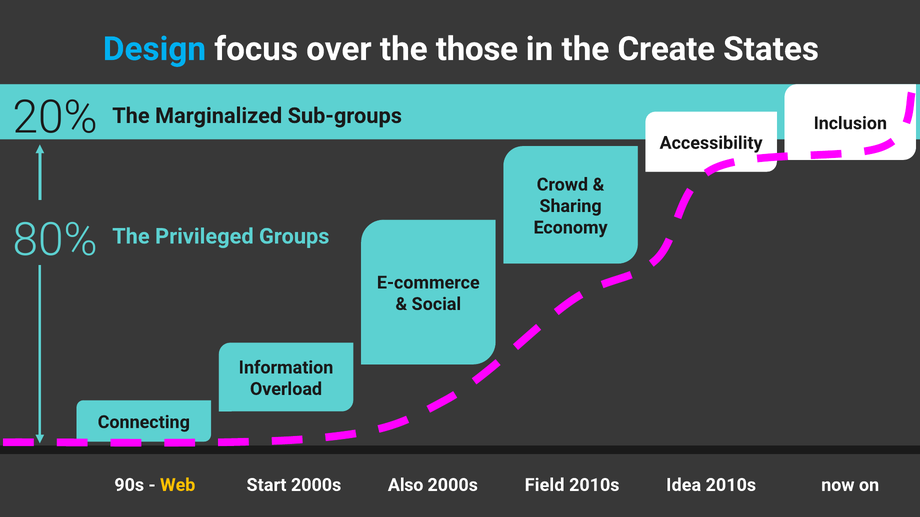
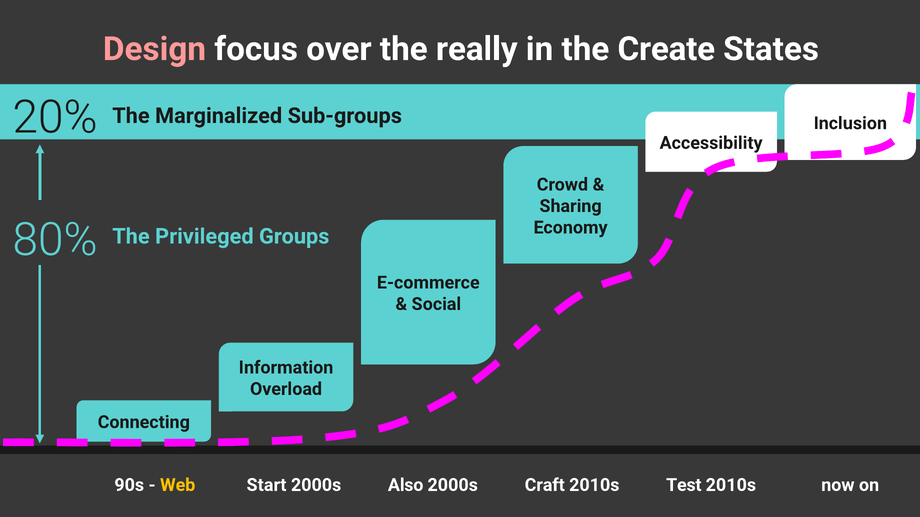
Design colour: light blue -> pink (154, 49)
those: those -> really (477, 49)
Field: Field -> Craft (545, 485)
Idea: Idea -> Test (684, 485)
